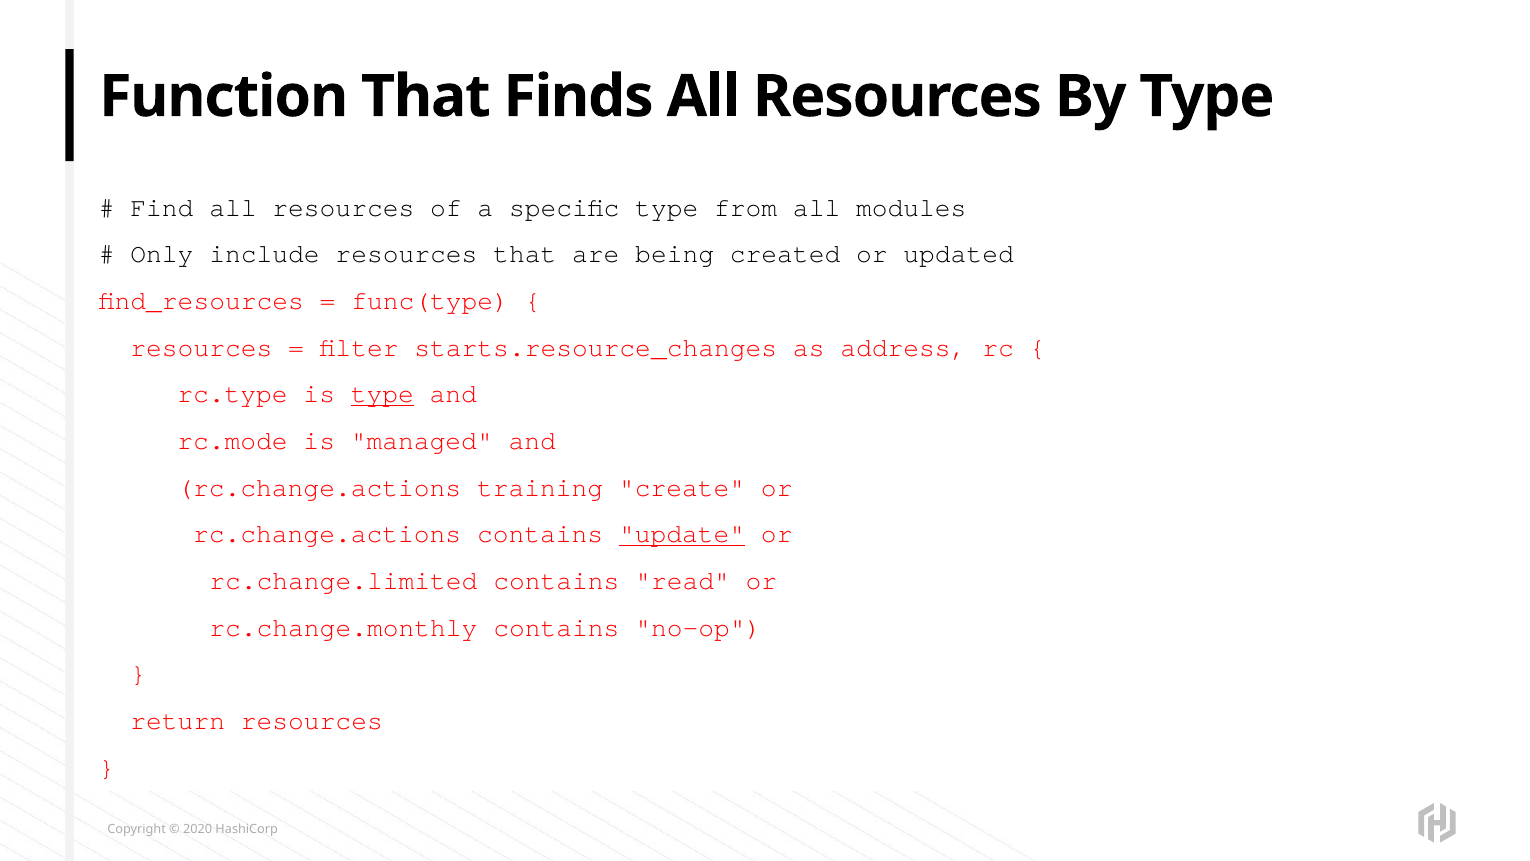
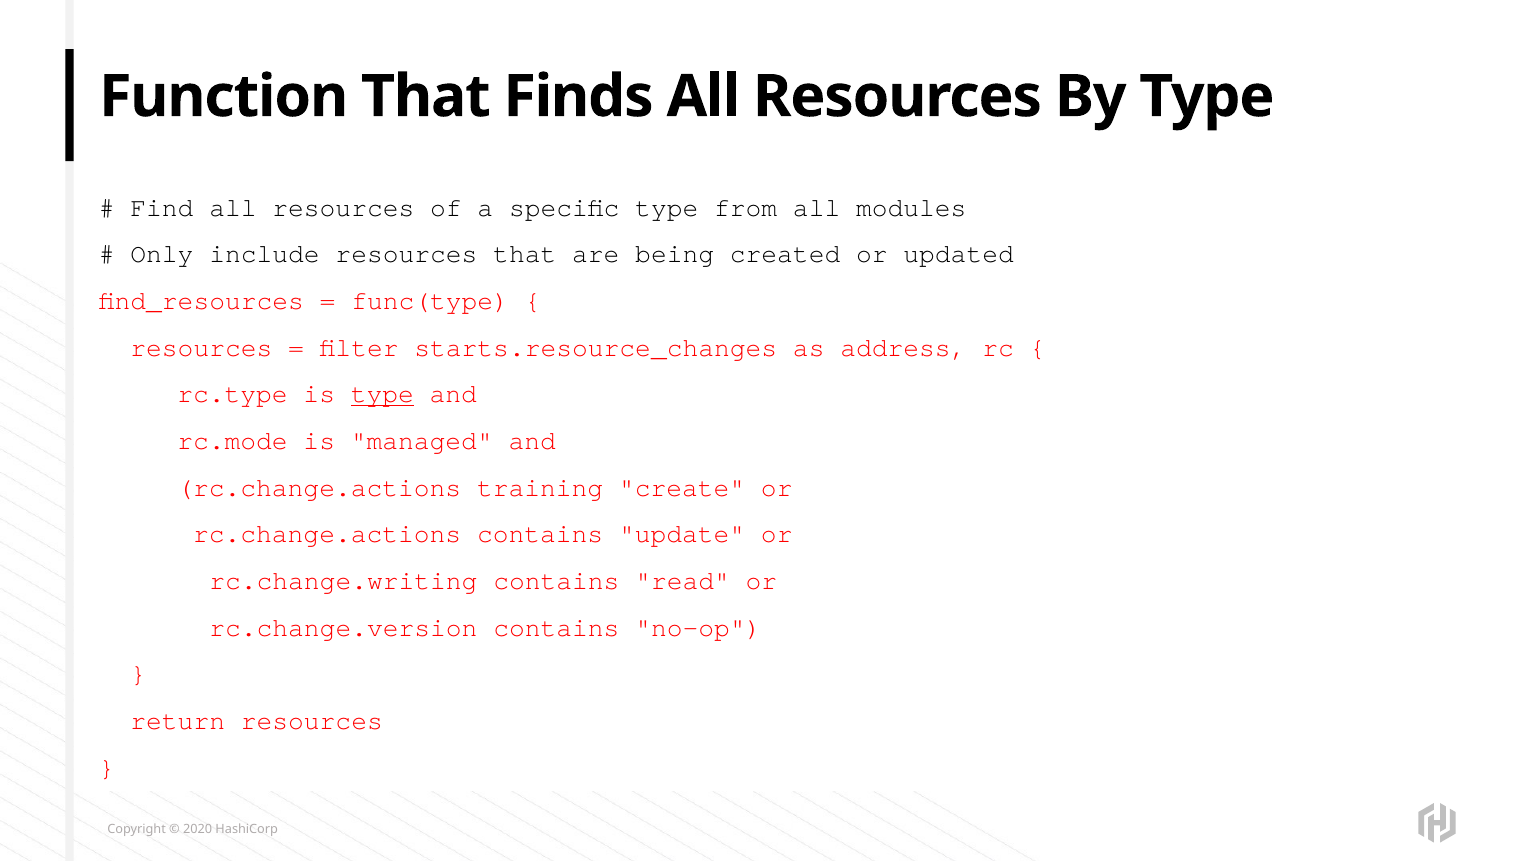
update underline: present -> none (682, 534)
rc.change.limited: rc.change.limited -> rc.change.writing (343, 581)
rc.change.monthly: rc.change.monthly -> rc.change.version (343, 627)
